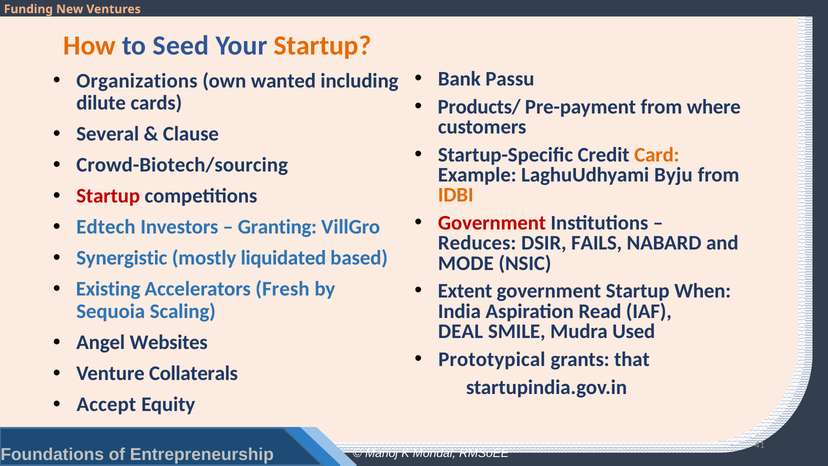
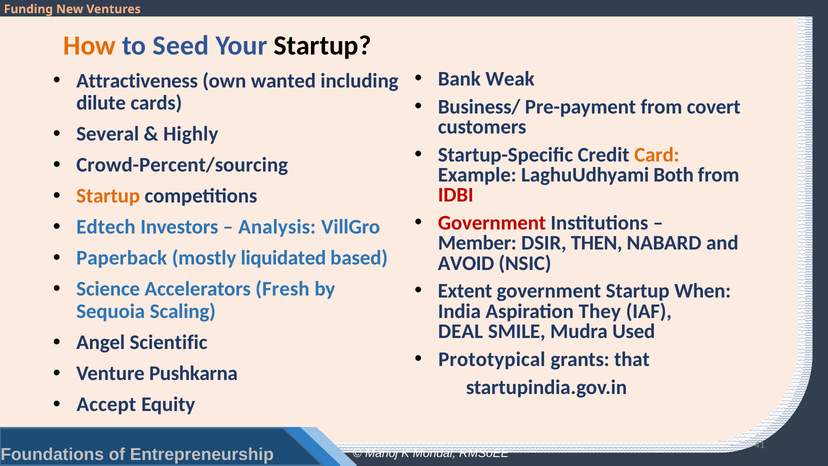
Startup colour: orange -> black (323, 45)
Passu: Passu -> Weak (510, 79)
Organizations: Organizations -> Attractiveness (137, 81)
Products/: Products/ -> Business/ (479, 107)
where: where -> covert (714, 107)
Clause: Clause -> Highly (191, 134)
Crowd-Biotech/sourcing: Crowd-Biotech/sourcing -> Crowd-Percent/sourcing (182, 165)
Byju: Byju -> Both (674, 175)
Startup colour: red -> orange (108, 196)
IDBI colour: orange -> red (456, 195)
Granting: Granting -> Analysis (277, 227)
Reduces: Reduces -> Member (477, 243)
FAILS: FAILS -> THEN (597, 243)
Synergistic: Synergistic -> Paperback (122, 258)
MODE: MODE -> AVOID (466, 263)
Existing: Existing -> Science (108, 289)
Read: Read -> They (600, 311)
Websites: Websites -> Scientific (169, 342)
Collaterals: Collaterals -> Pushkarna (193, 373)
